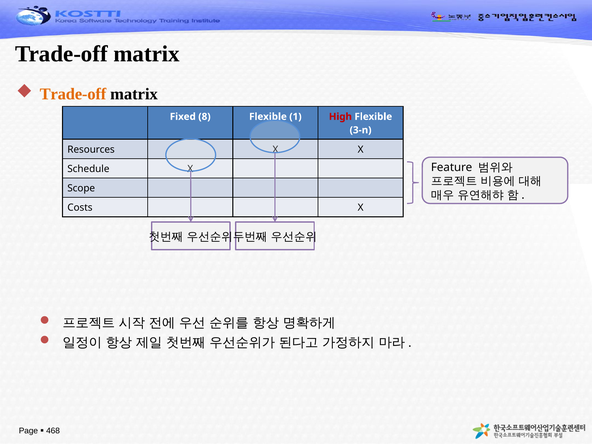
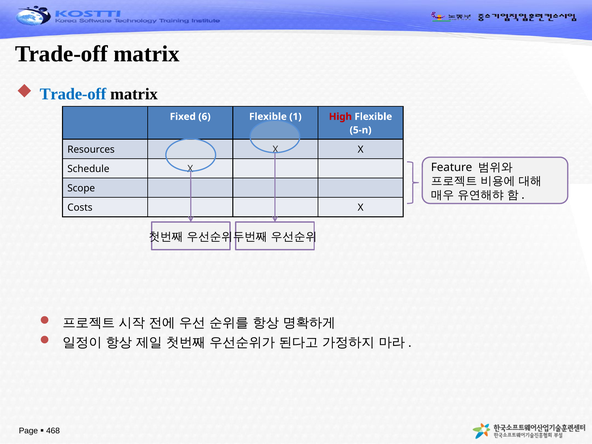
Trade-off colour: orange -> blue (73, 94)
8: 8 -> 6 (204, 117)
3-n: 3-n -> 5-n (361, 130)
